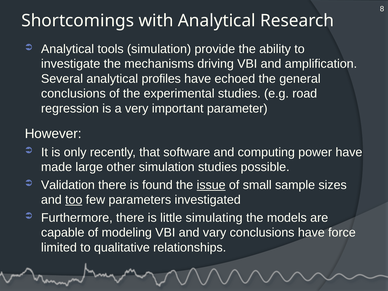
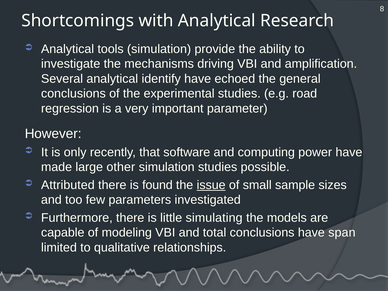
profiles: profiles -> identify (161, 79)
Validation: Validation -> Attributed (68, 185)
too underline: present -> none (74, 200)
vary: vary -> total (215, 233)
force: force -> span (342, 233)
